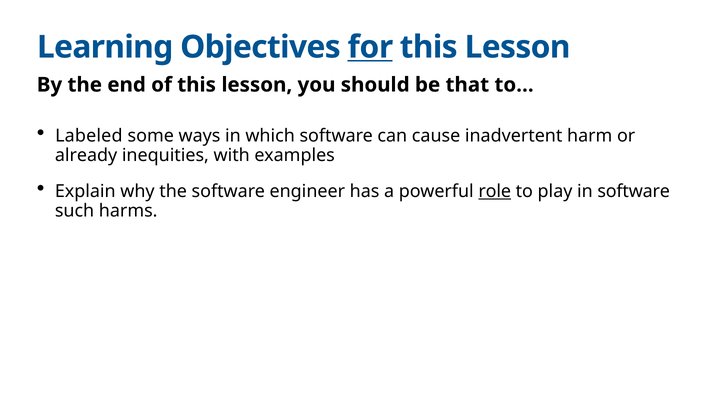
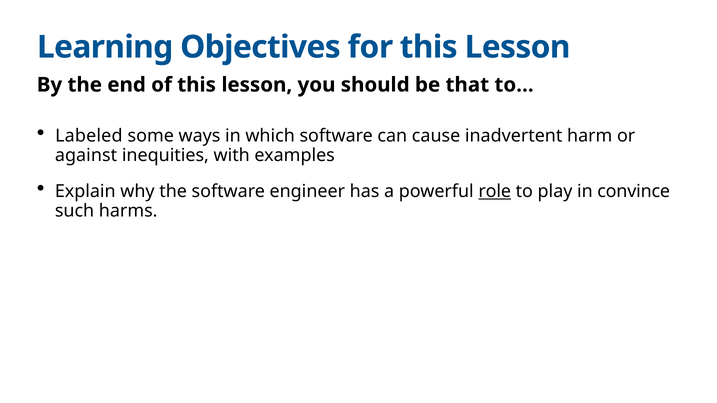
for underline: present -> none (370, 47)
already: already -> against (86, 155)
in software: software -> convince (634, 192)
